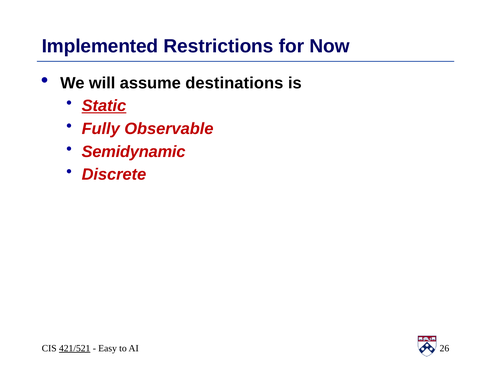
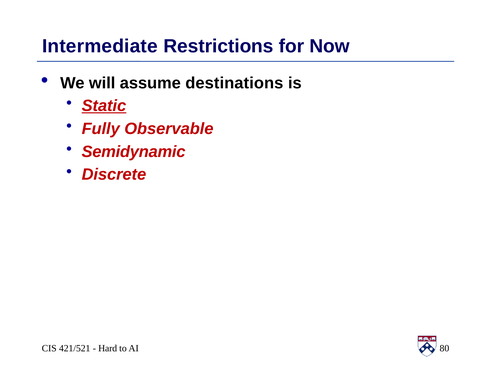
Implemented: Implemented -> Intermediate (100, 46)
421/521 underline: present -> none (75, 348)
Easy: Easy -> Hard (108, 348)
26: 26 -> 80 (444, 348)
